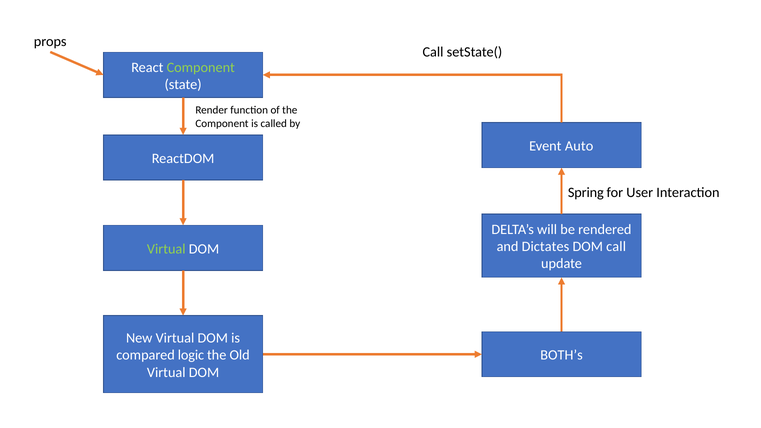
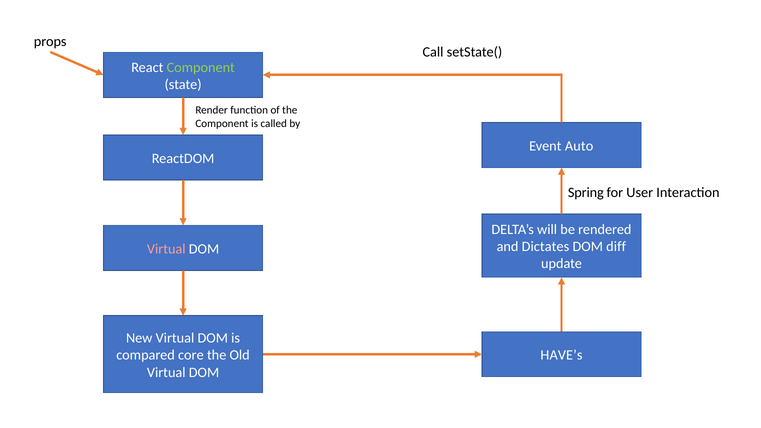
DOM call: call -> diff (616, 247)
Virtual colour: light green -> pink (166, 249)
logic: logic -> core (191, 355)
BOTH’s: BOTH’s -> HAVE’s (561, 355)
